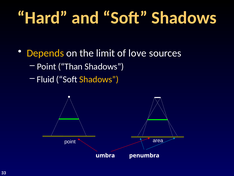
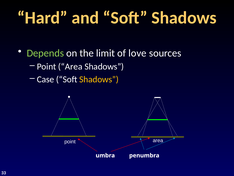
Depends colour: yellow -> light green (45, 53)
Than: Than -> Area (70, 66)
Fluid: Fluid -> Case (46, 79)
